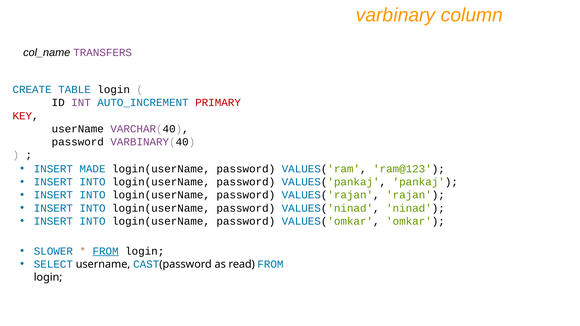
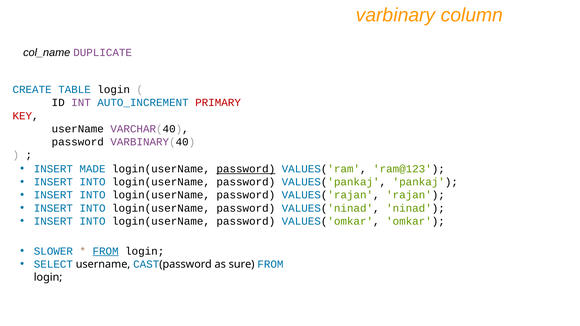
TRANSFERS: TRANSFERS -> DUPLICATE (103, 53)
password underline: none -> present (246, 169)
read: read -> sure (242, 264)
